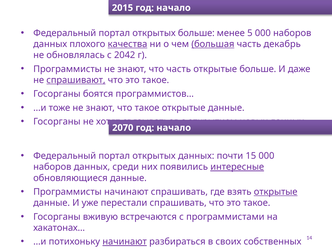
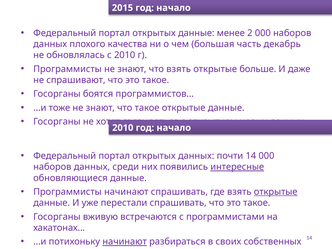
открытых больше: больше -> данные (196, 33)
5: 5 -> 2 (250, 33)
качества underline: present -> none (127, 44)
большая underline: present -> none (213, 44)
с 2042: 2042 -> 2010 (125, 55)
что часть: часть -> взять (179, 69)
спрашивают underline: present -> none (76, 80)
2070: 2070 -> 2010 (123, 128)
почти 15: 15 -> 14 (251, 156)
